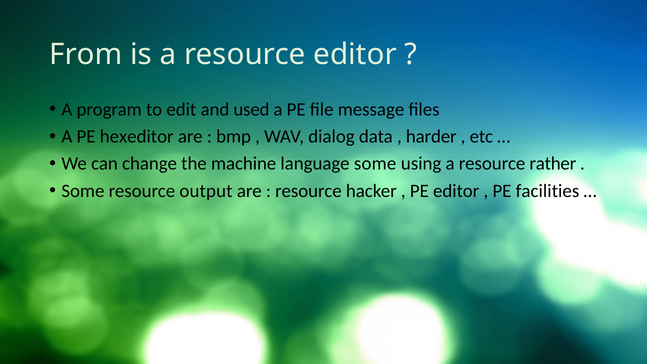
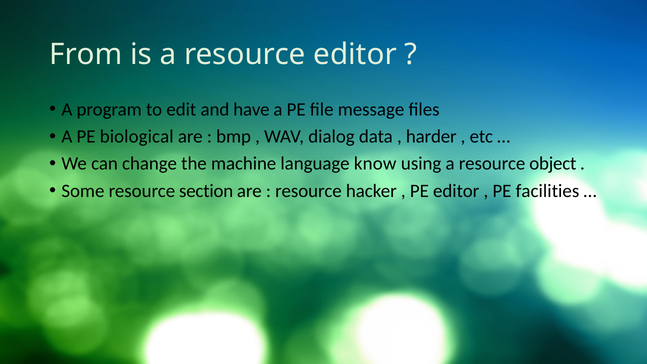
used: used -> have (251, 109)
hexeditor: hexeditor -> biological (137, 137)
language some: some -> know (375, 164)
rather: rather -> object (553, 164)
output: output -> section (206, 191)
